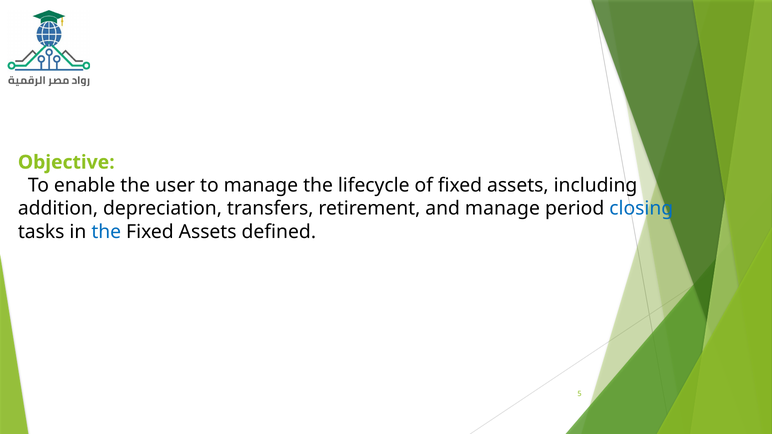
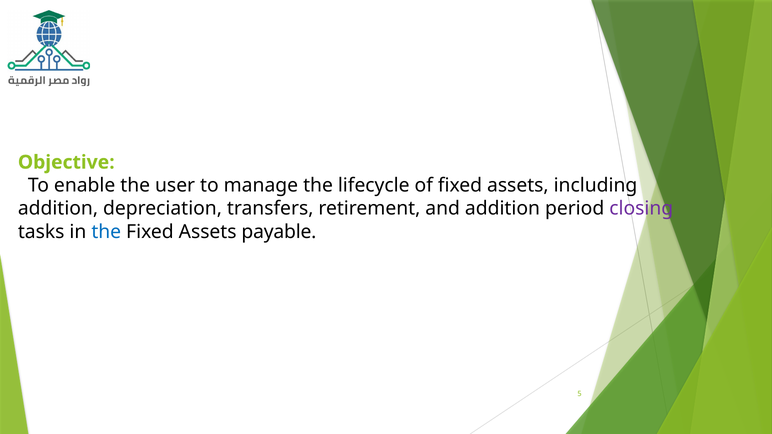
and manage: manage -> addition (503, 209)
closing colour: blue -> purple (641, 209)
defined: defined -> payable (279, 232)
